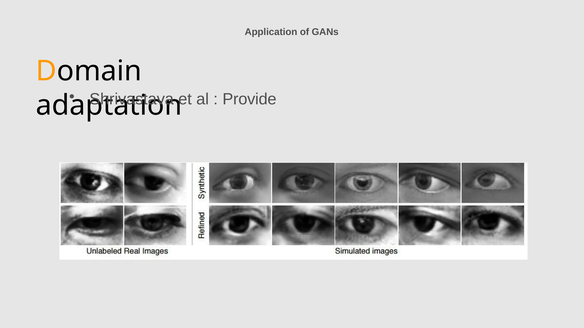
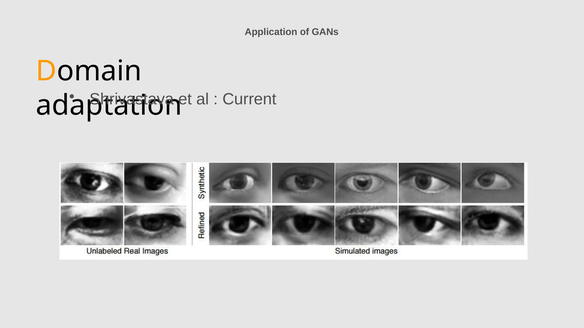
Provide: Provide -> Current (249, 99)
